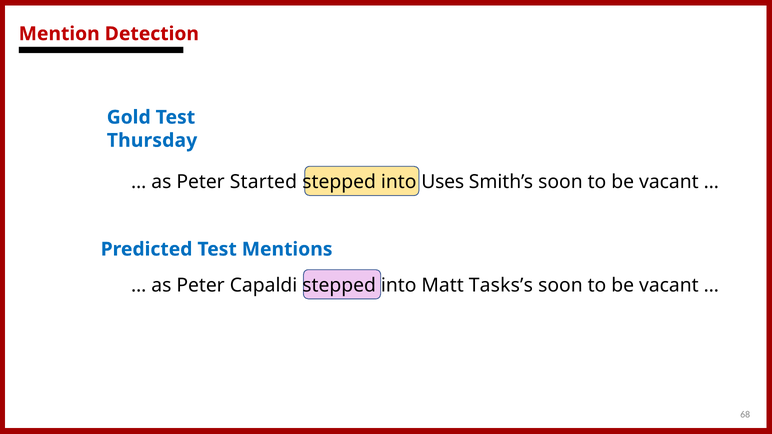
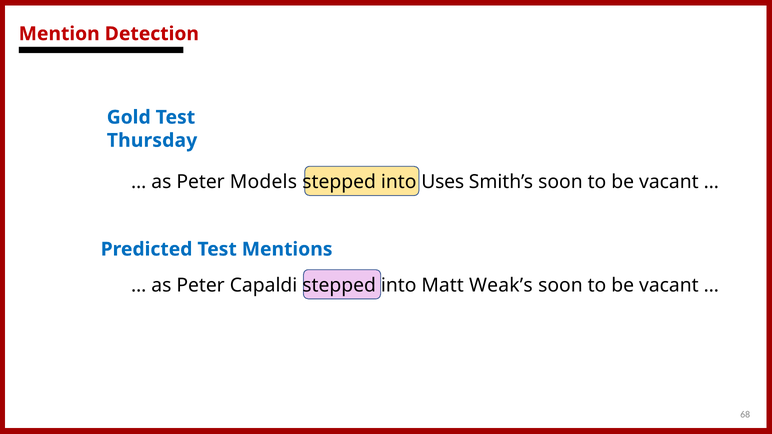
Started: Started -> Models (263, 182)
Tasks’s: Tasks’s -> Weak’s (501, 286)
